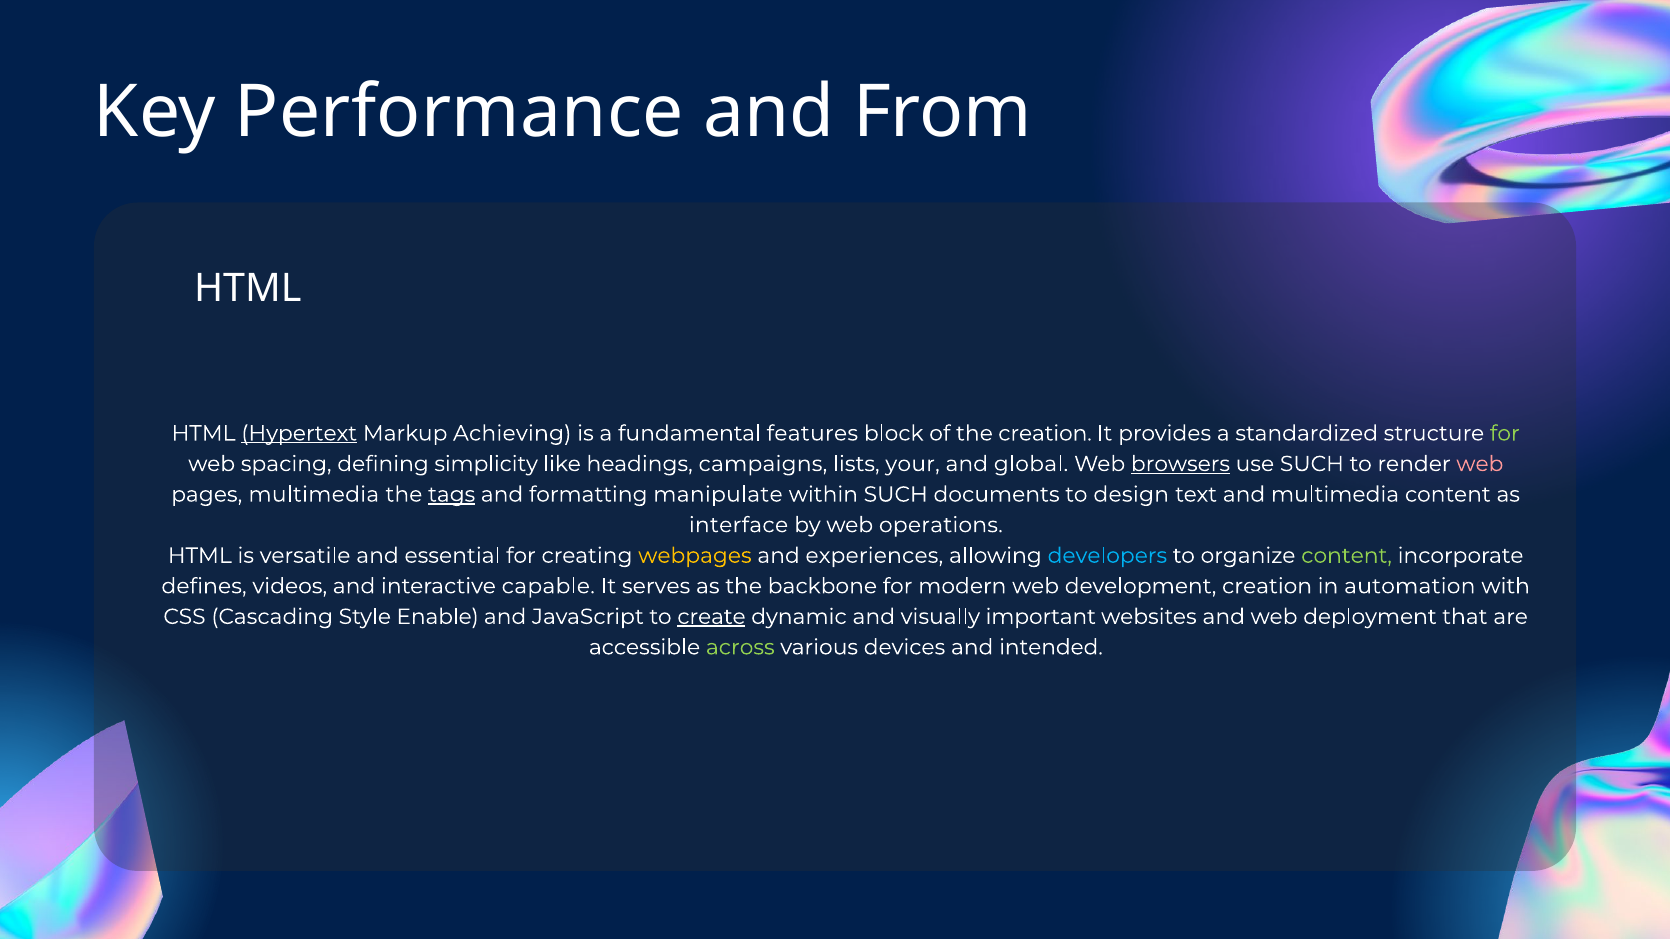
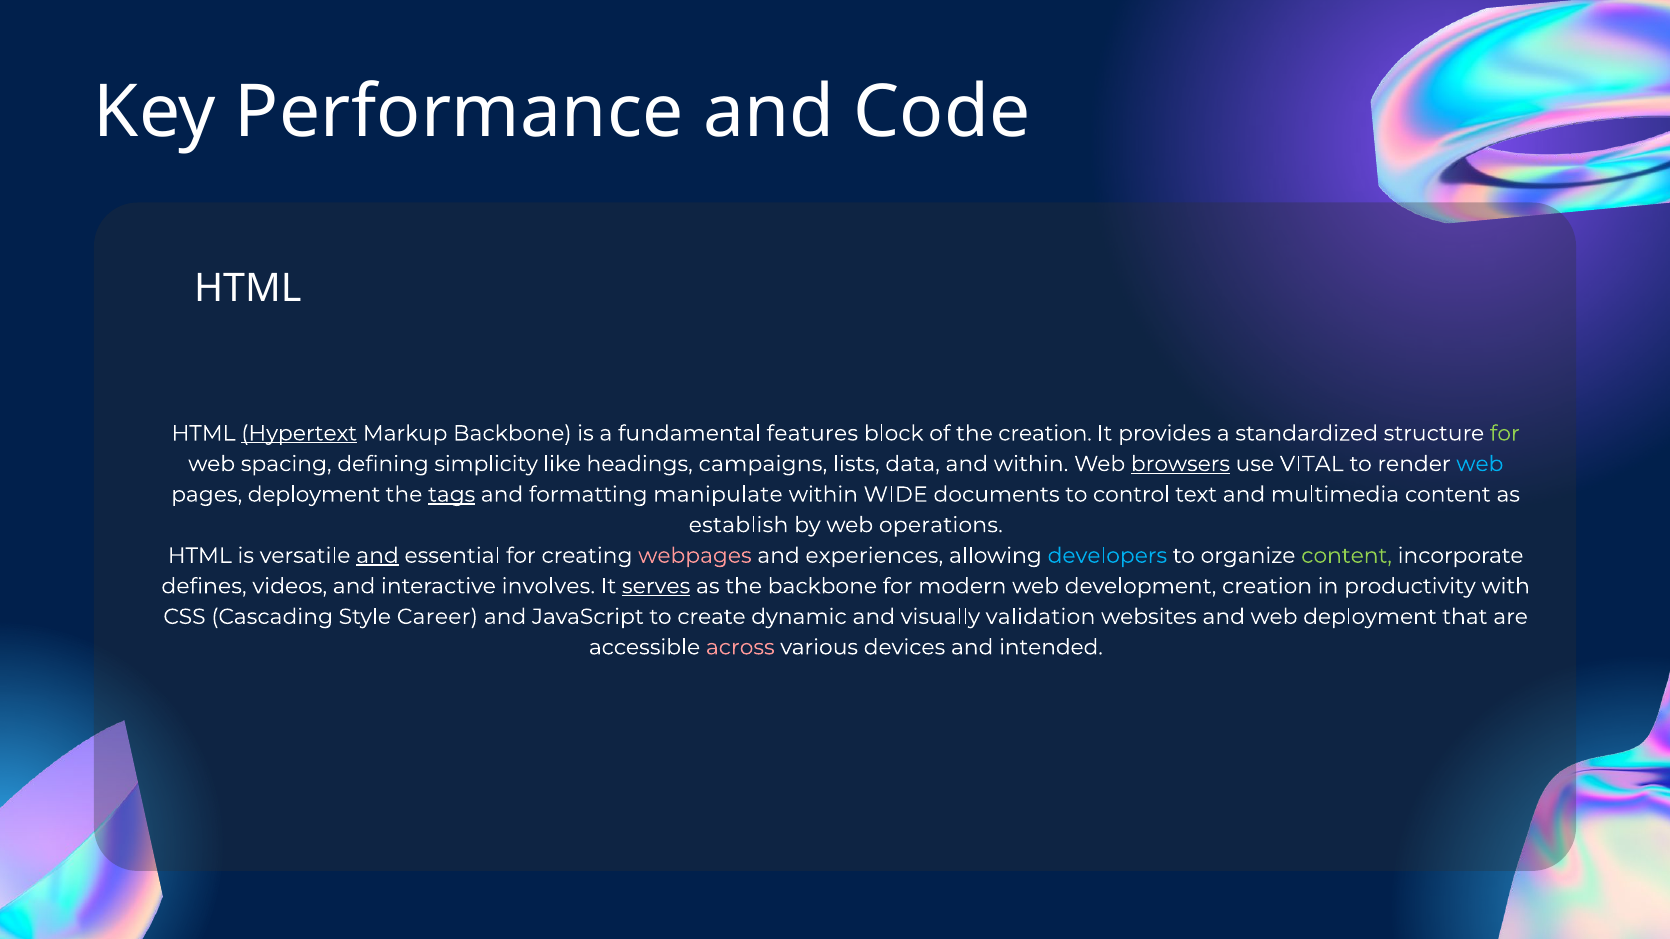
From: From -> Code (942, 113)
Markup Achieving: Achieving -> Backbone (512, 434)
your: your -> data (913, 464)
and global: global -> within (1031, 464)
use SUCH: SUCH -> VITAL (1312, 464)
web colour: pink -> light blue (1480, 464)
pages multimedia: multimedia -> deployment (314, 495)
within SUCH: SUCH -> WIDE (896, 495)
design: design -> control (1131, 495)
interface: interface -> establish (739, 525)
and underline: none -> present (377, 556)
webpages colour: yellow -> pink (695, 556)
capable: capable -> involves (548, 586)
serves underline: none -> present (656, 586)
automation: automation -> productivity (1410, 586)
Enable: Enable -> Career (437, 617)
create underline: present -> none (711, 617)
important: important -> validation (1041, 617)
across colour: light green -> pink (740, 648)
